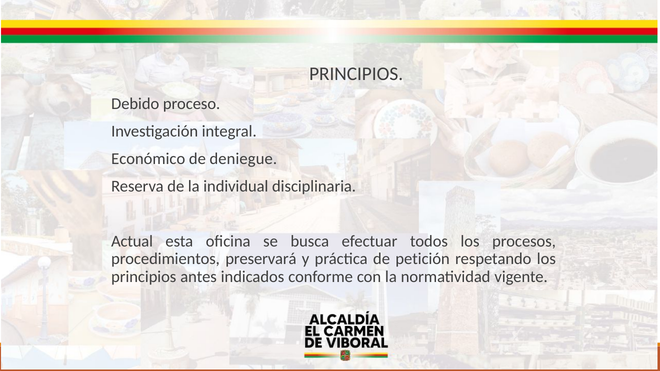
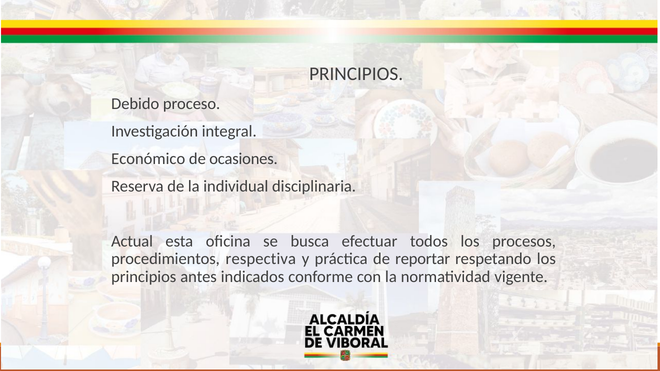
deniegue: deniegue -> ocasiones (243, 159)
preservará: preservará -> respectiva (261, 259)
petición: petición -> reportar (423, 259)
